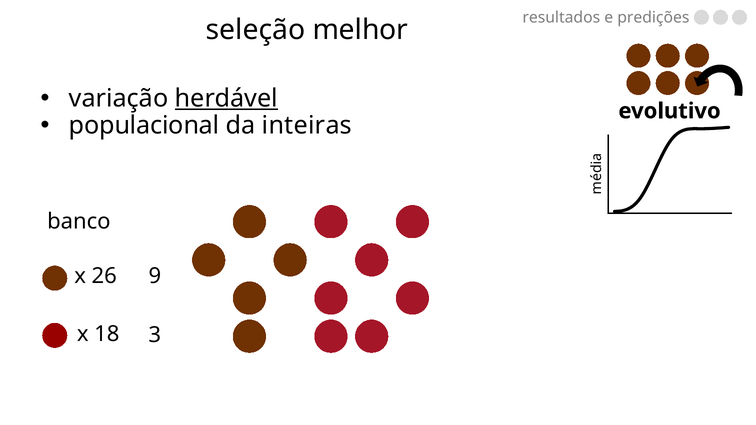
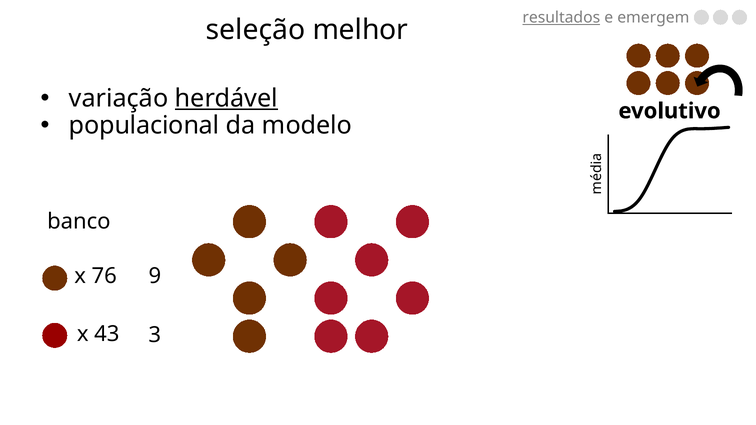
resultados underline: none -> present (561, 18)
predições: predições -> emergem (653, 18)
inteiras: inteiras -> modelo (307, 125)
26: 26 -> 76 (104, 276)
18: 18 -> 43 (107, 334)
